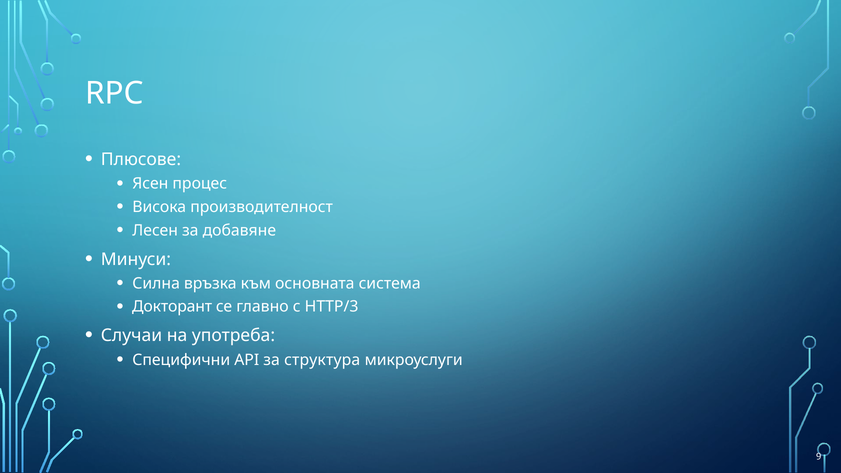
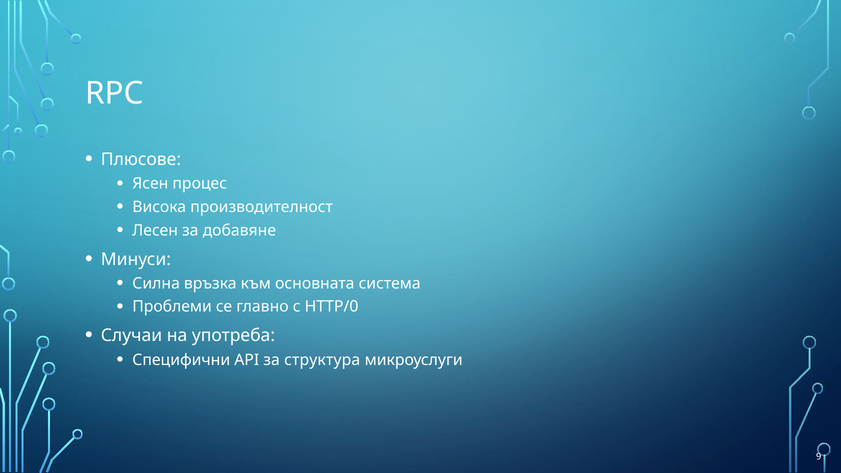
Докторант: Докторант -> Проблеми (172, 307)
HTTP/3: HTTP/3 -> HTTP/0 (332, 307)
